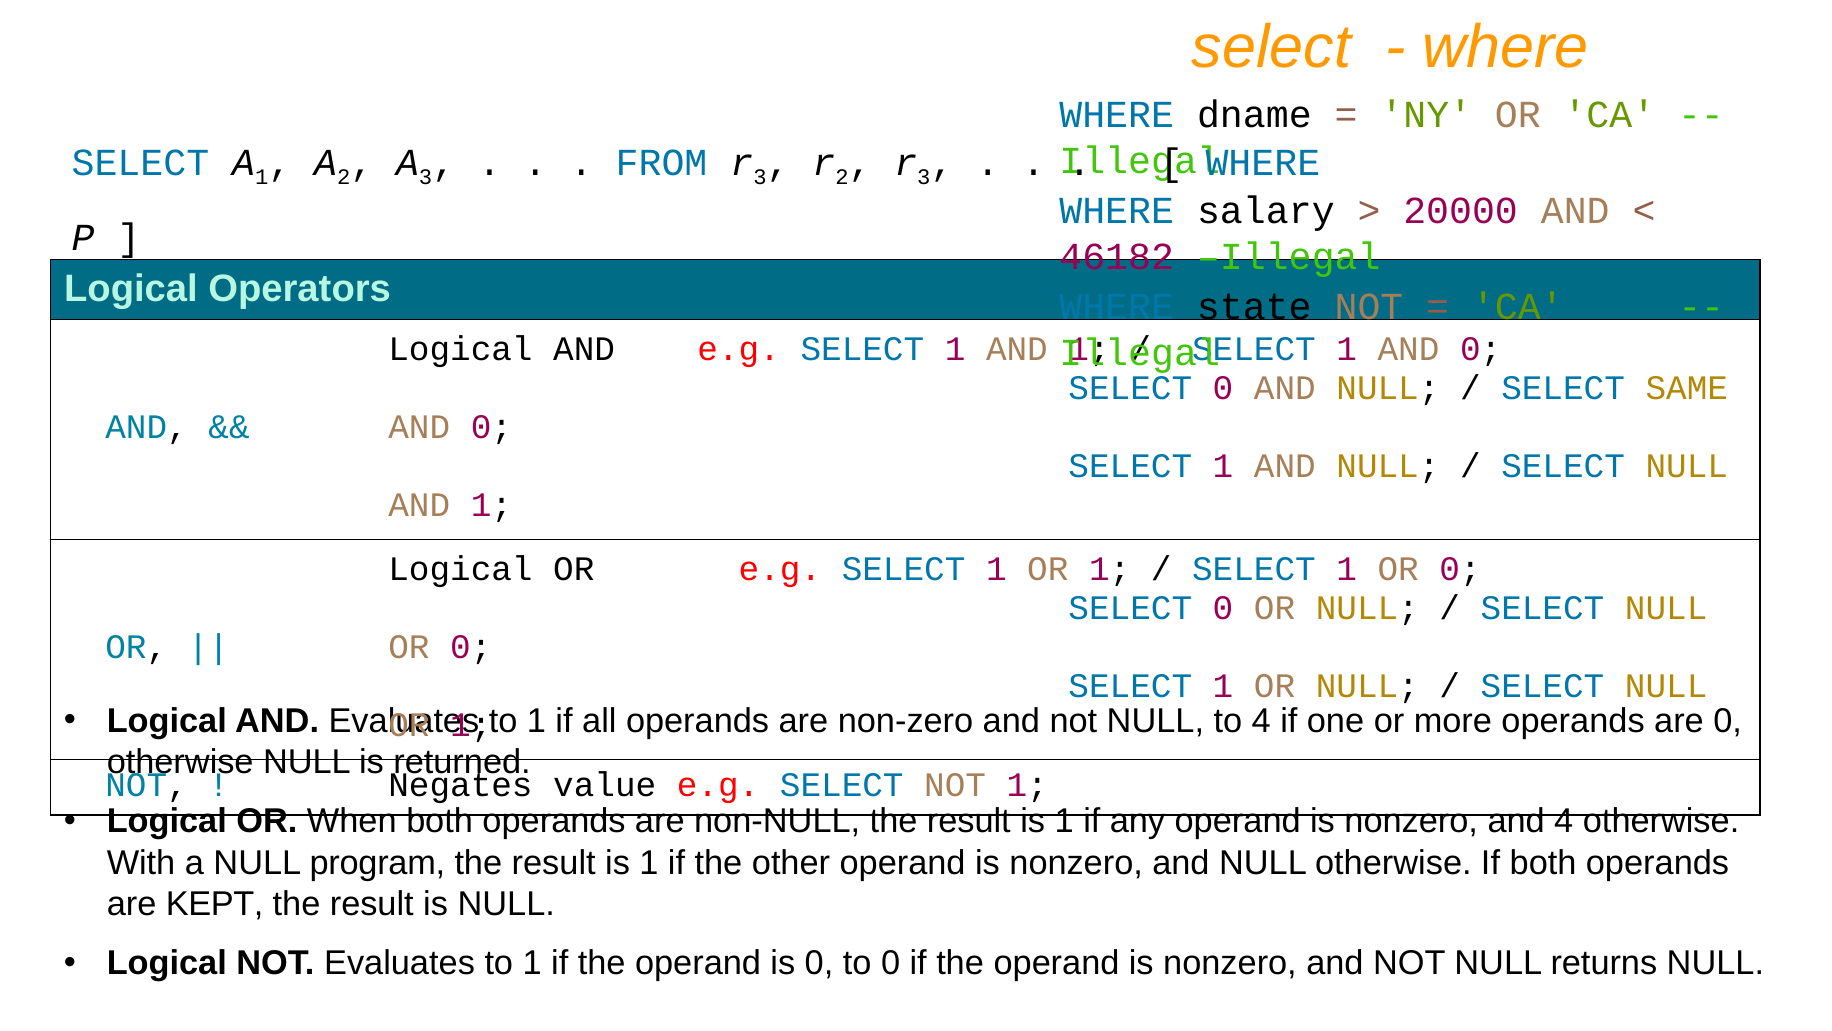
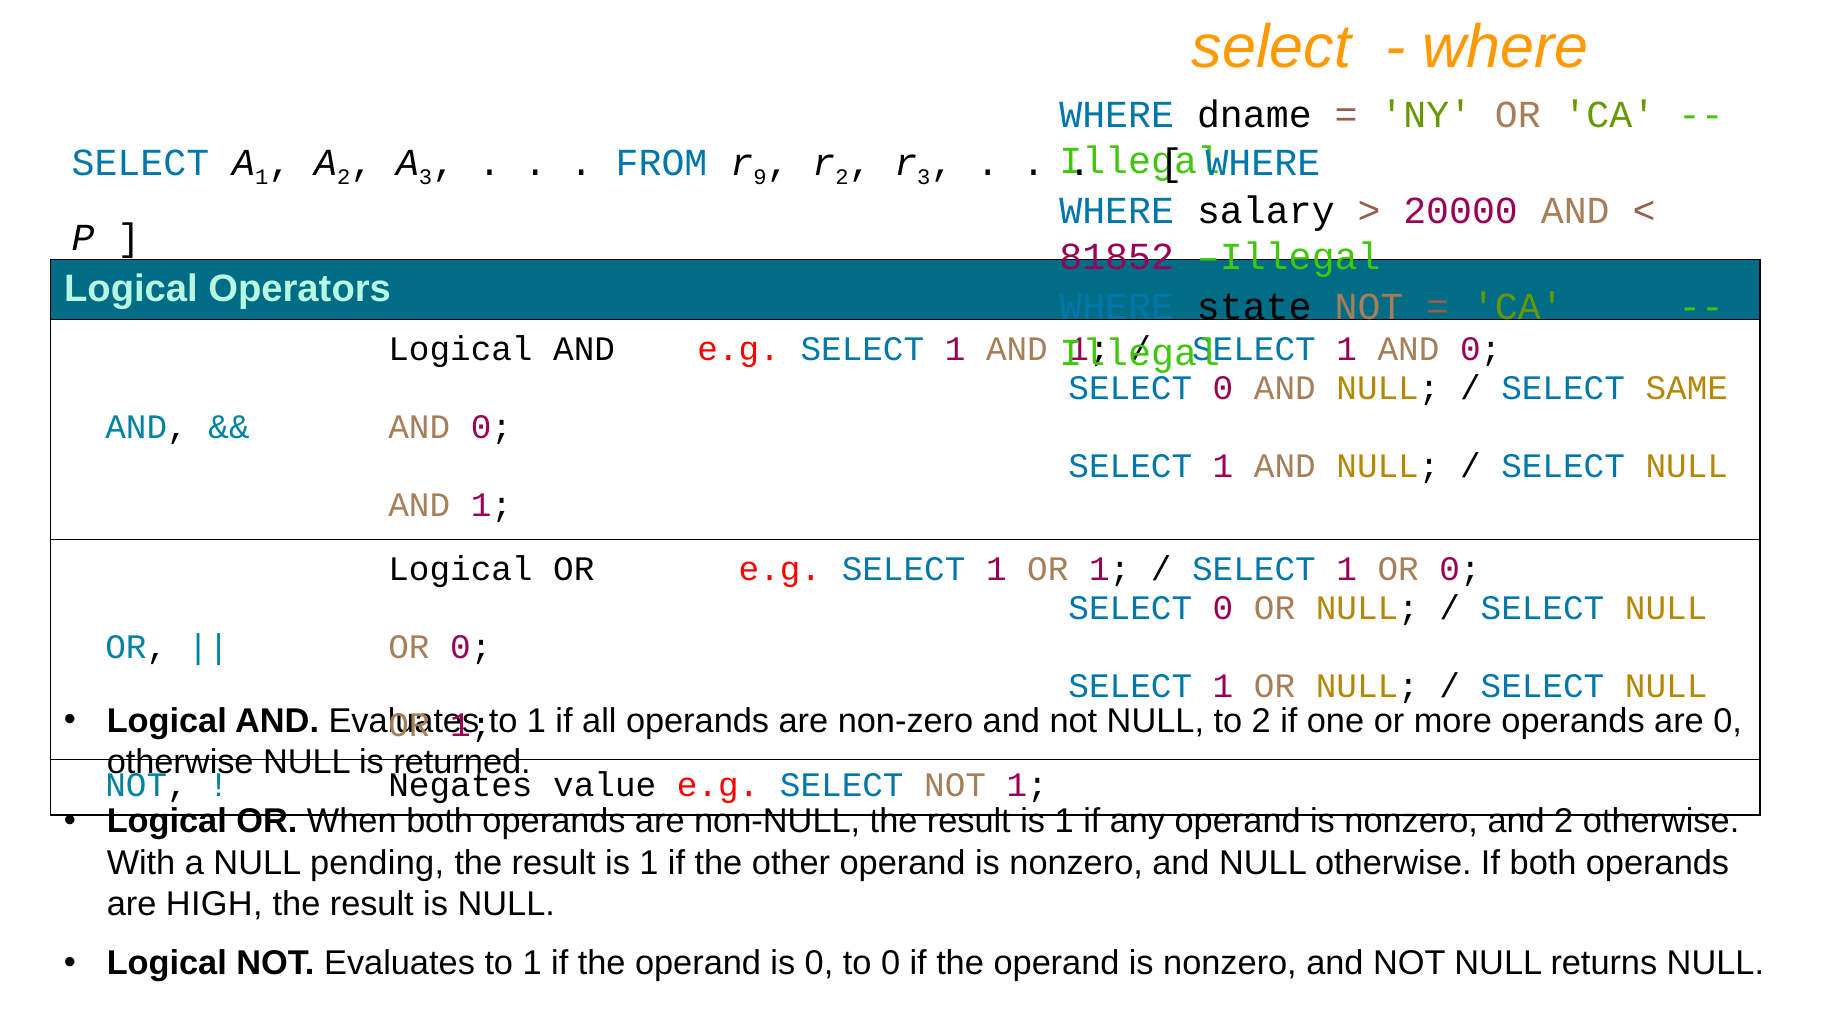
3: 3 -> 9 (760, 177)
46182: 46182 -> 81852 (1117, 257)
to 4: 4 -> 2 (1261, 720)
and 4: 4 -> 2 (1564, 821)
program: program -> pending (377, 862)
KEPT: KEPT -> HIGH (214, 904)
